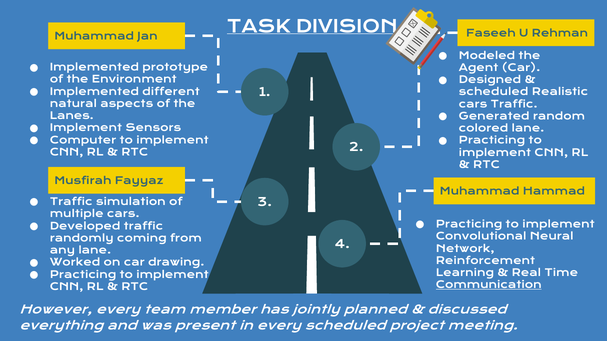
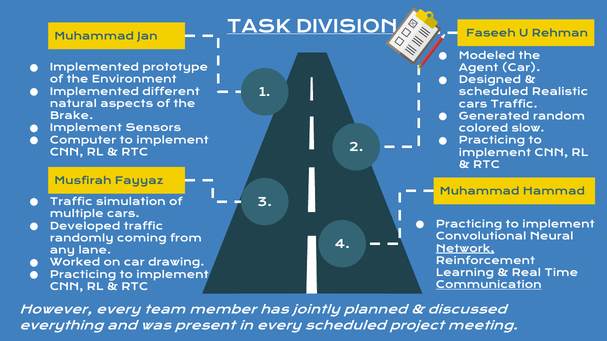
Lanes: Lanes -> Brake (72, 116)
colored lane: lane -> slow (528, 129)
Network underline: none -> present (465, 249)
